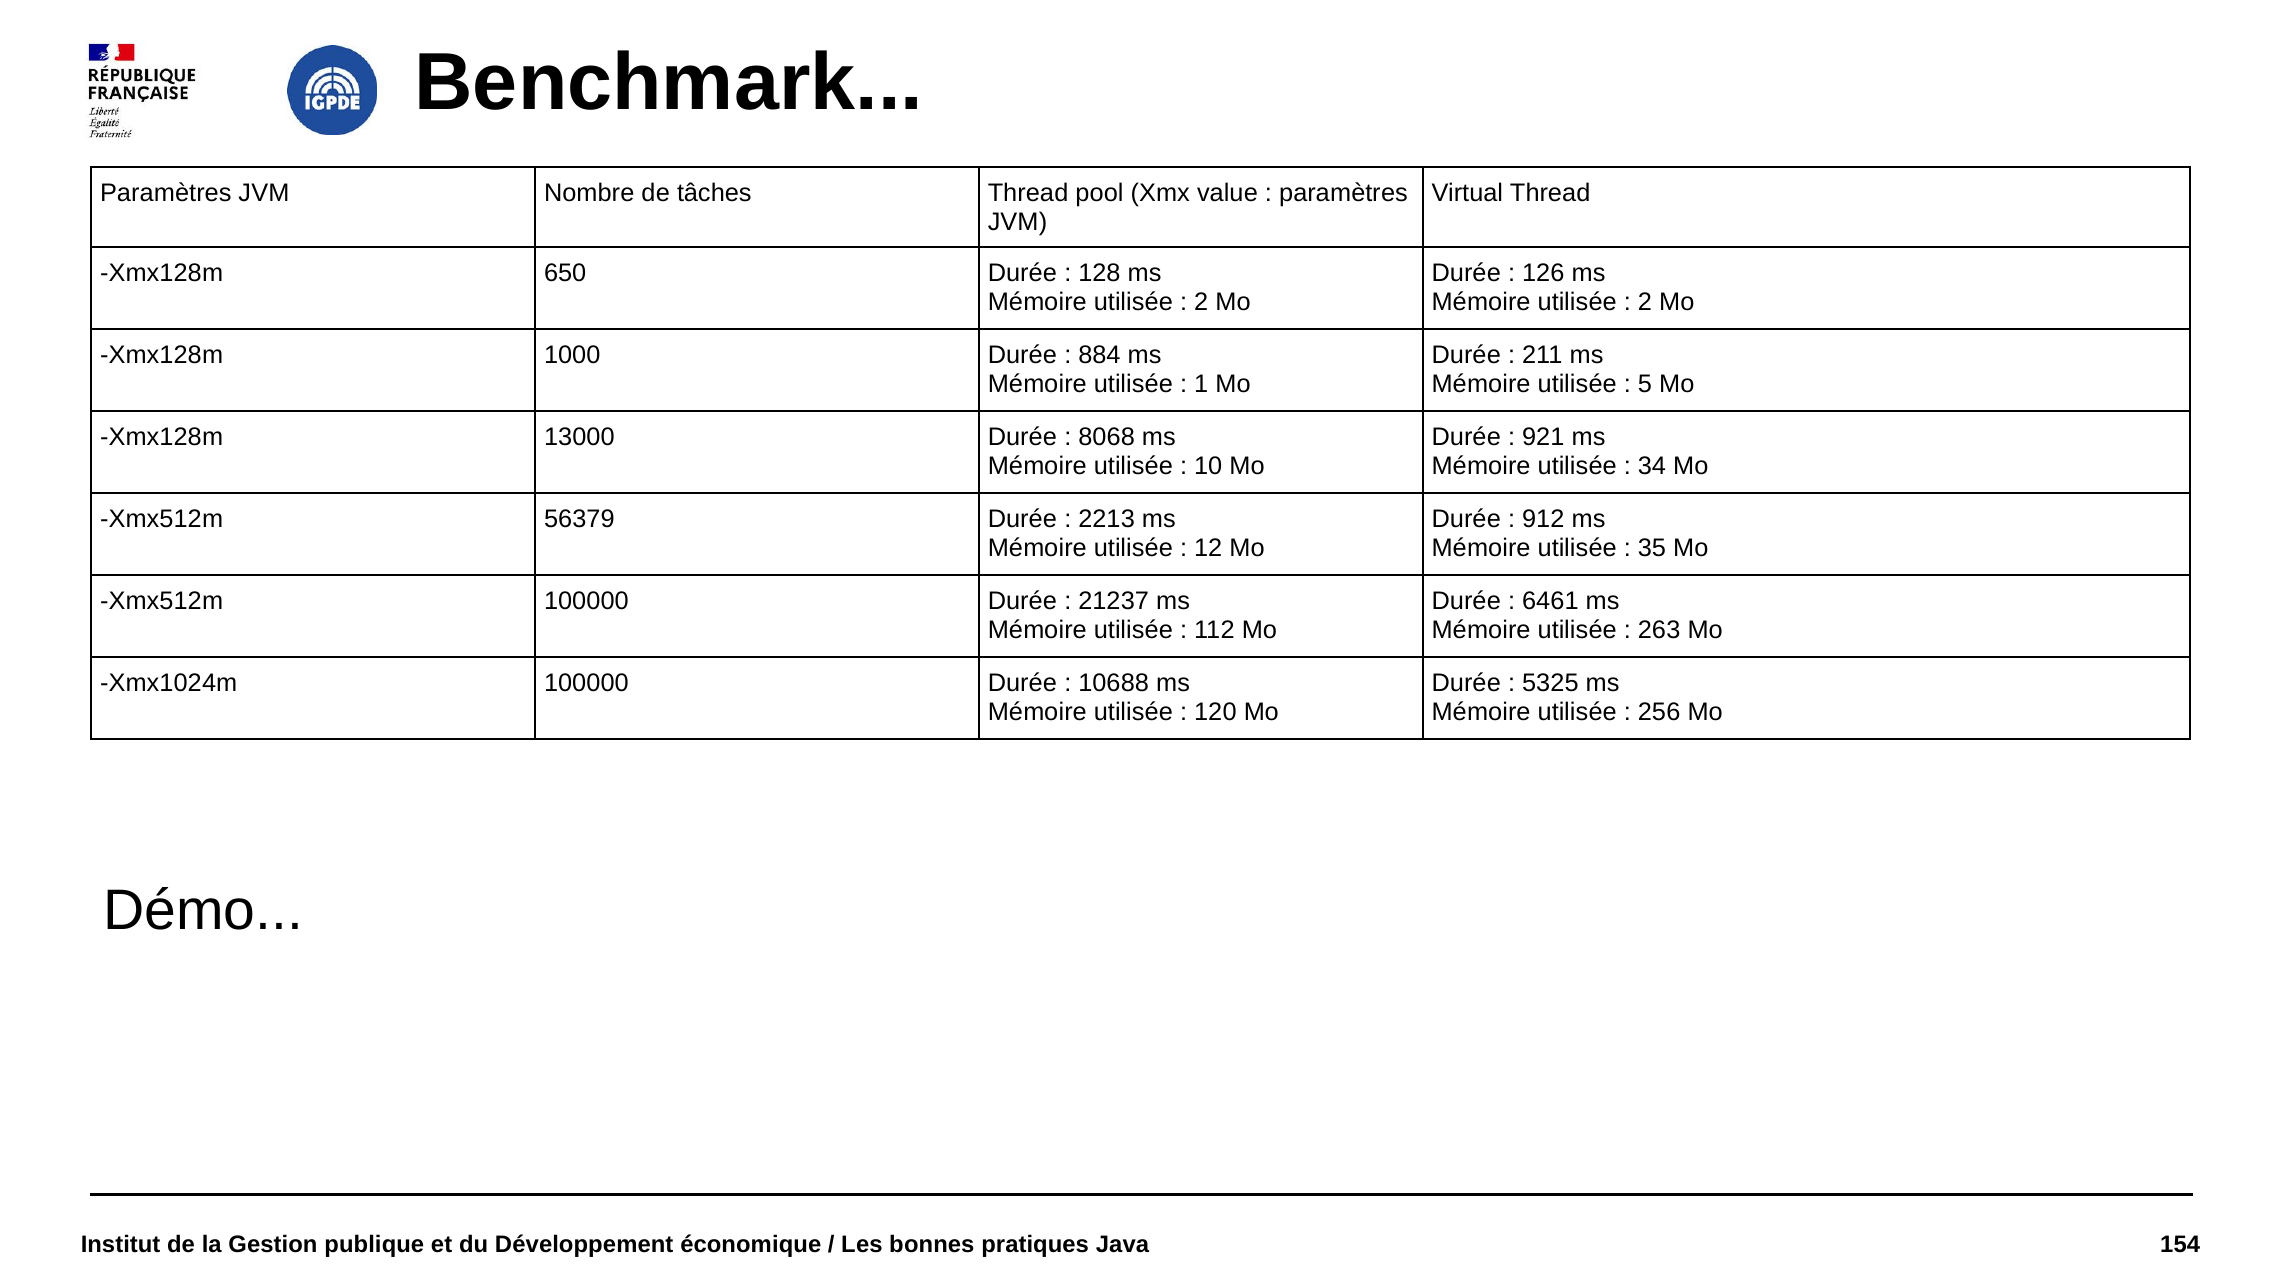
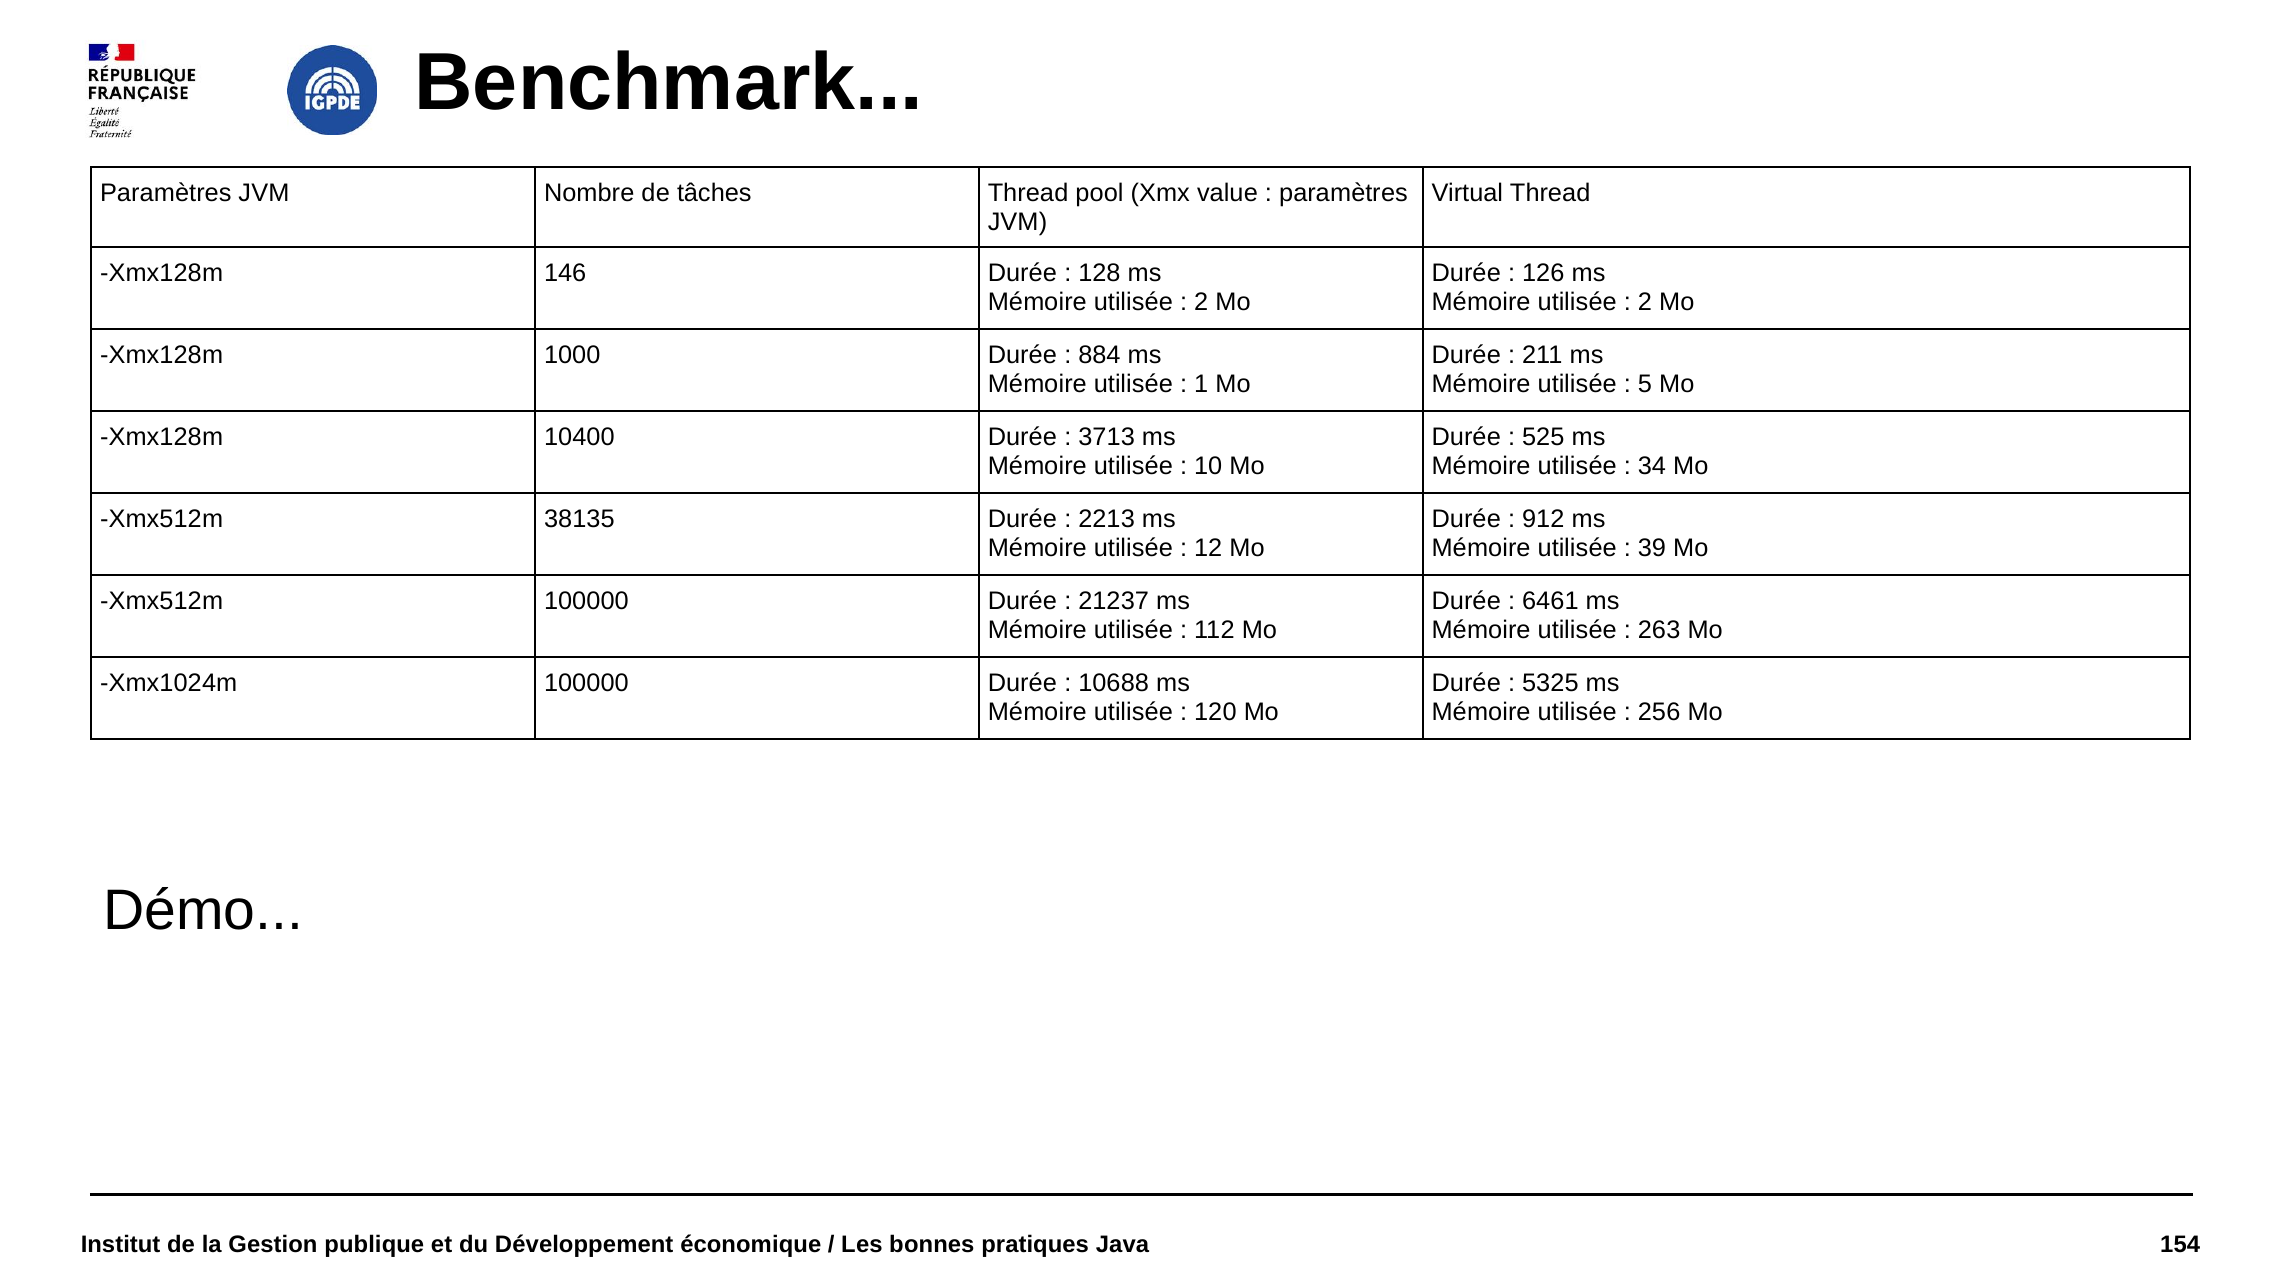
650: 650 -> 146 (565, 273)
13000: 13000 -> 10400 (579, 437)
8068: 8068 -> 3713 (1107, 437)
921: 921 -> 525 (1543, 437)
56379: 56379 -> 38135 (579, 519)
35: 35 -> 39 (1652, 548)
